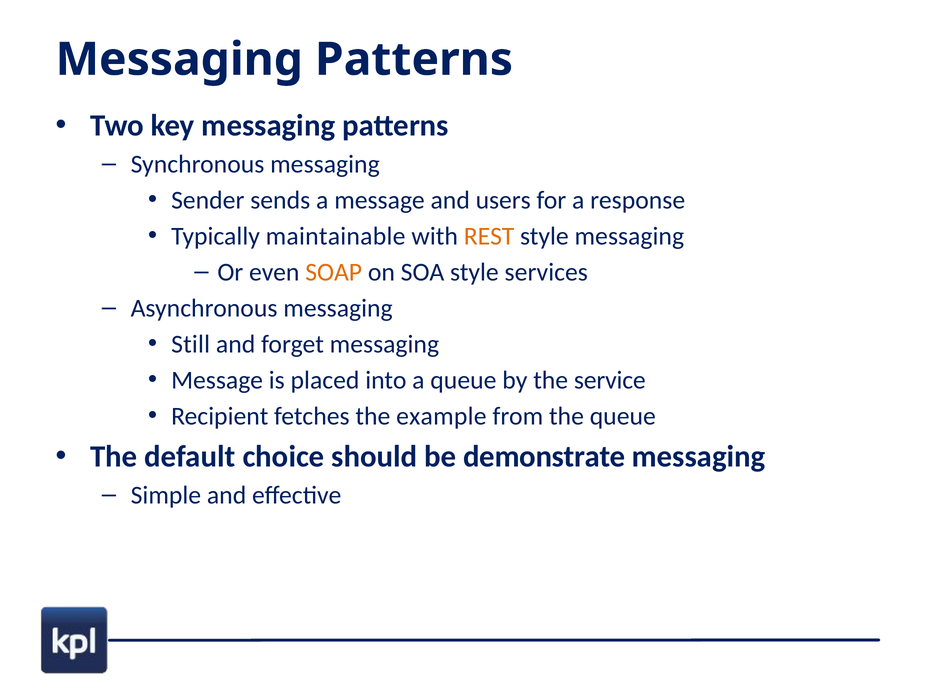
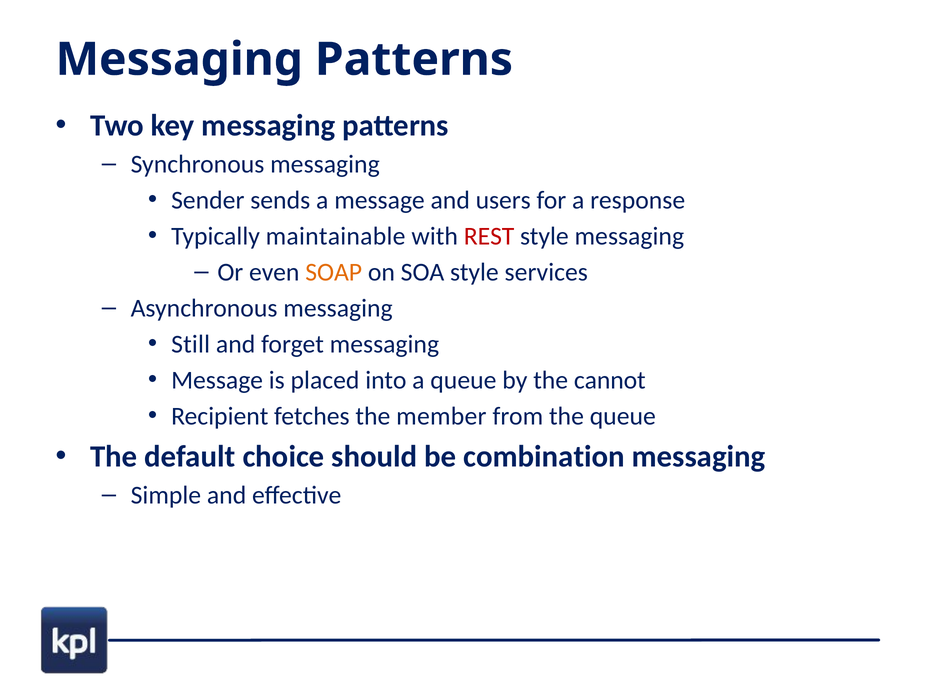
REST colour: orange -> red (489, 236)
service: service -> cannot (610, 380)
example: example -> member (441, 416)
demonstrate: demonstrate -> combination (544, 457)
